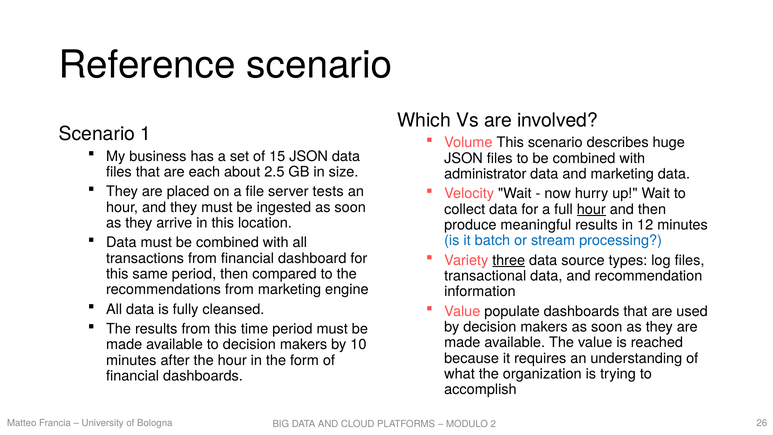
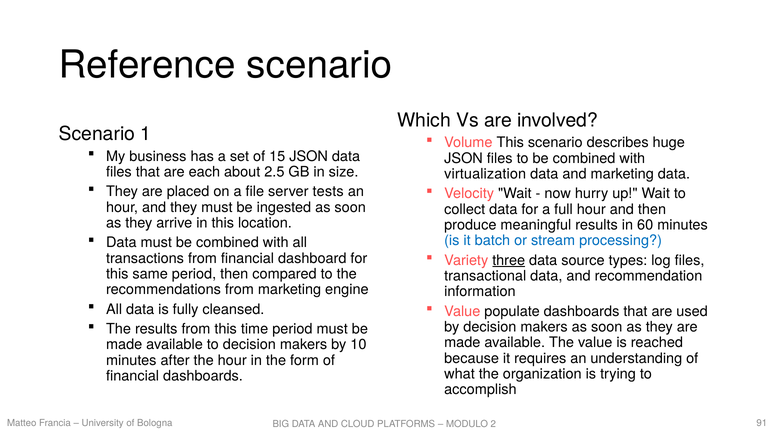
administrator: administrator -> virtualization (485, 174)
hour underline: present -> none (591, 209)
12: 12 -> 60 (645, 225)
26: 26 -> 91 (762, 423)
